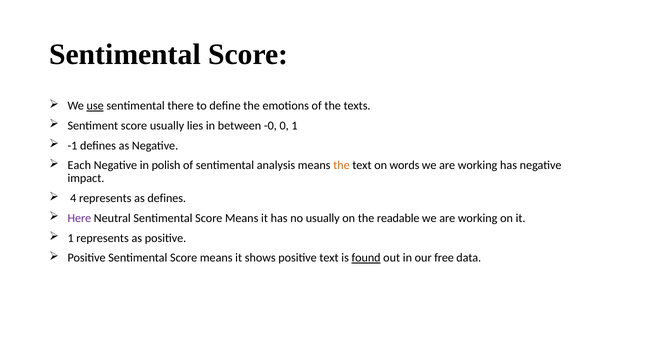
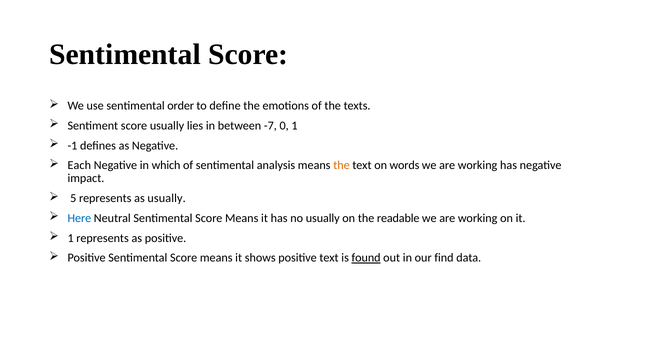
use underline: present -> none (95, 106)
there: there -> order (181, 106)
-0: -0 -> -7 (270, 126)
polish: polish -> which (166, 165)
4: 4 -> 5 (73, 198)
as defines: defines -> usually (167, 198)
Here colour: purple -> blue (79, 218)
free: free -> find (444, 258)
